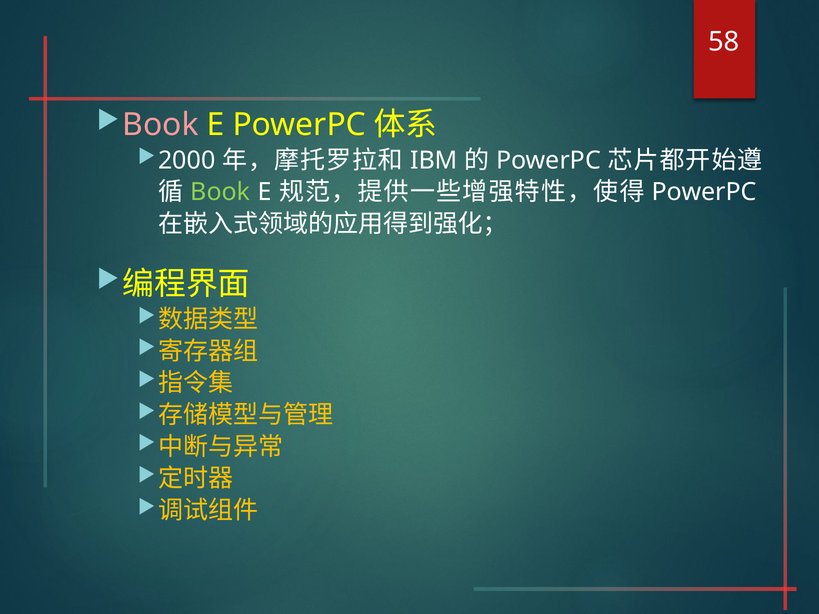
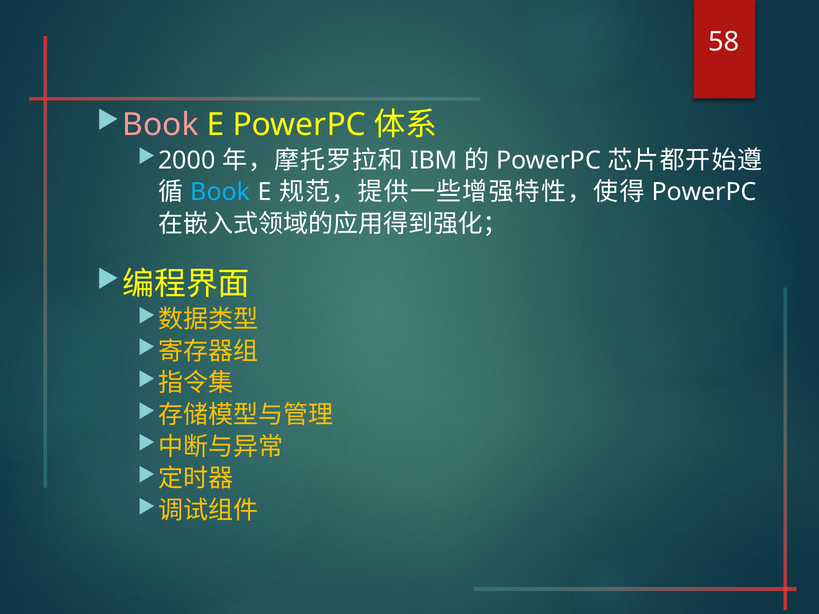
Book colour: light green -> light blue (220, 192)
